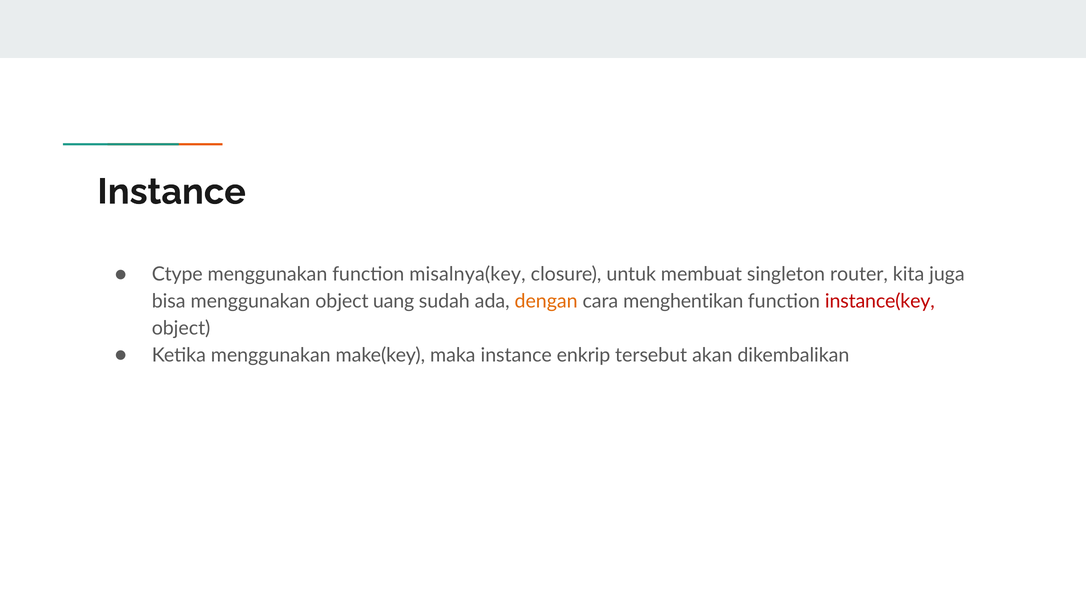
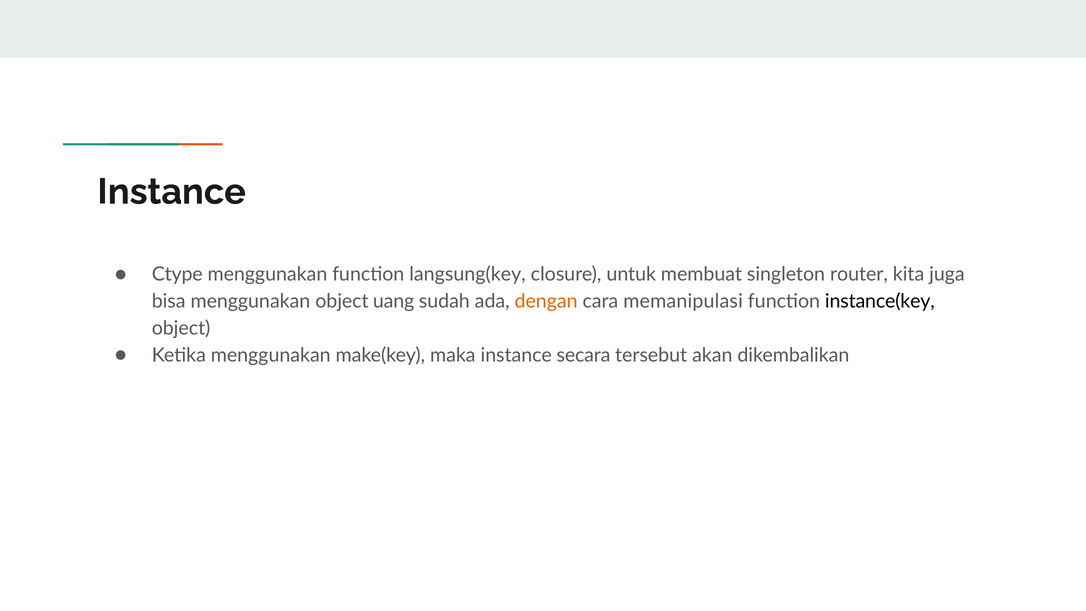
misalnya(key: misalnya(key -> langsung(key (468, 274)
menghentikan: menghentikan -> memanipulasi (683, 301)
instance(key colour: red -> black (880, 301)
enkrip: enkrip -> secara (584, 355)
